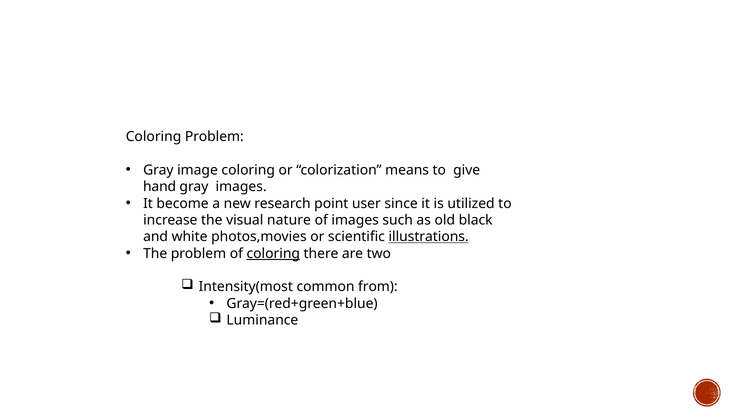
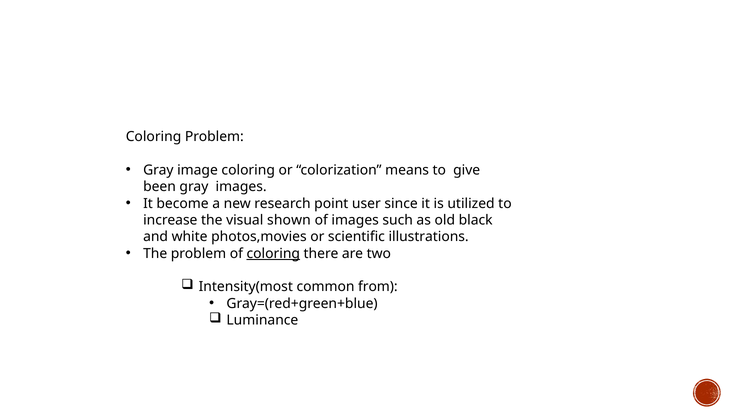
hand: hand -> been (160, 187)
nature: nature -> shown (289, 220)
illustrations underline: present -> none (429, 237)
